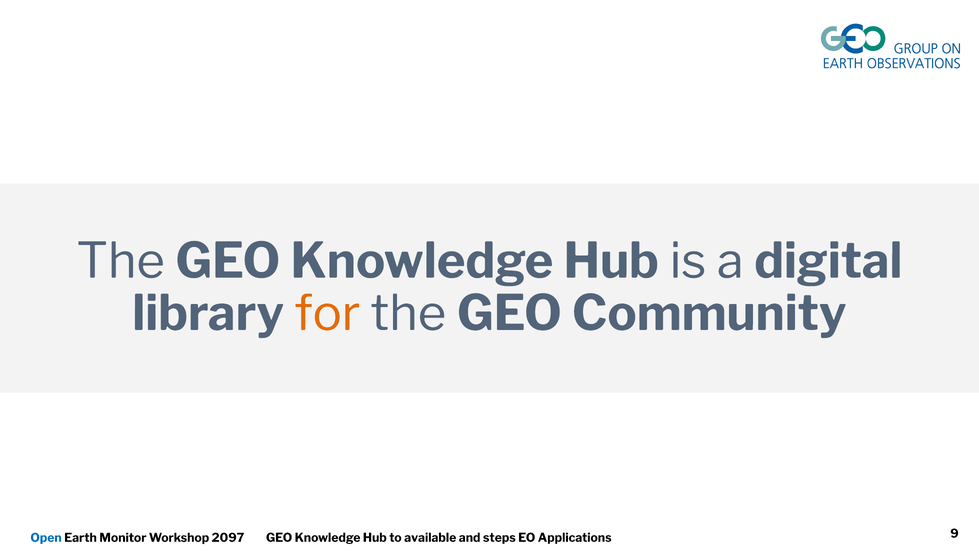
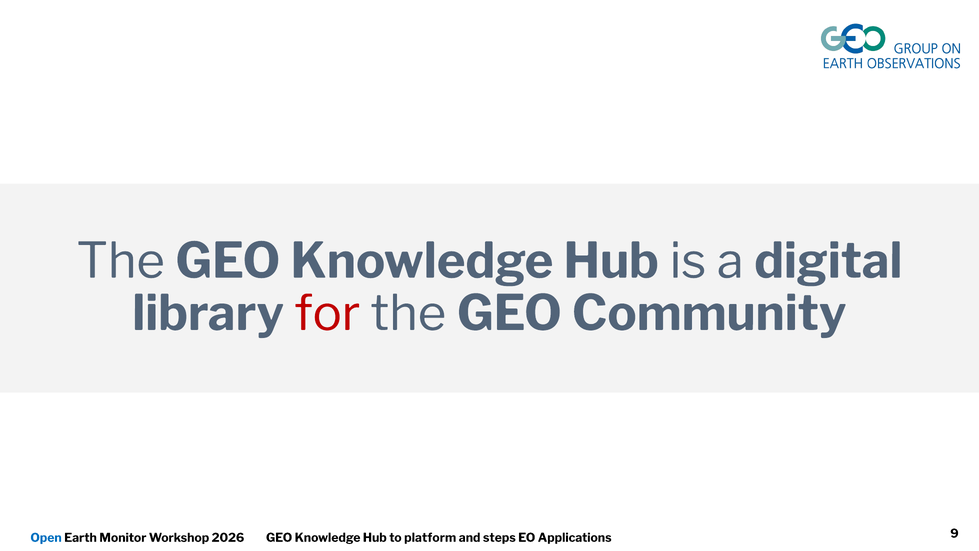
for colour: orange -> red (327, 314)
2097: 2097 -> 2026 (228, 538)
available: available -> platform (430, 537)
